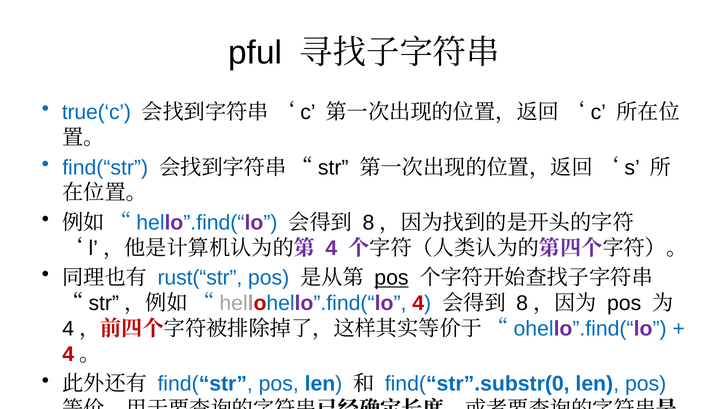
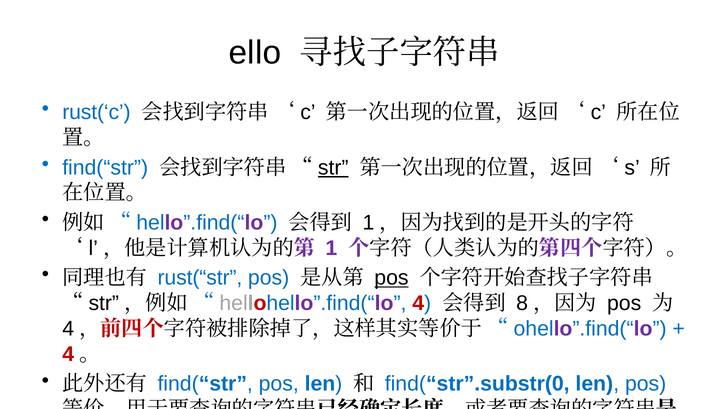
pful: pful -> ello (255, 53)
true(‘c: true(‘c -> rust(‘c (96, 112)
str underline: none -> present (333, 168)
8: 8 -> 1 (368, 223)
4: 4 -> 1 (331, 248)
